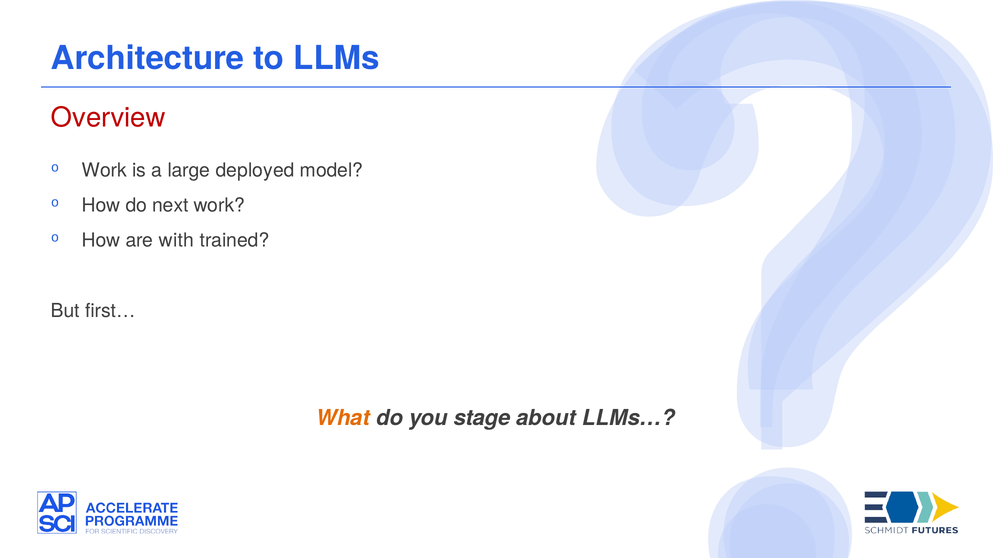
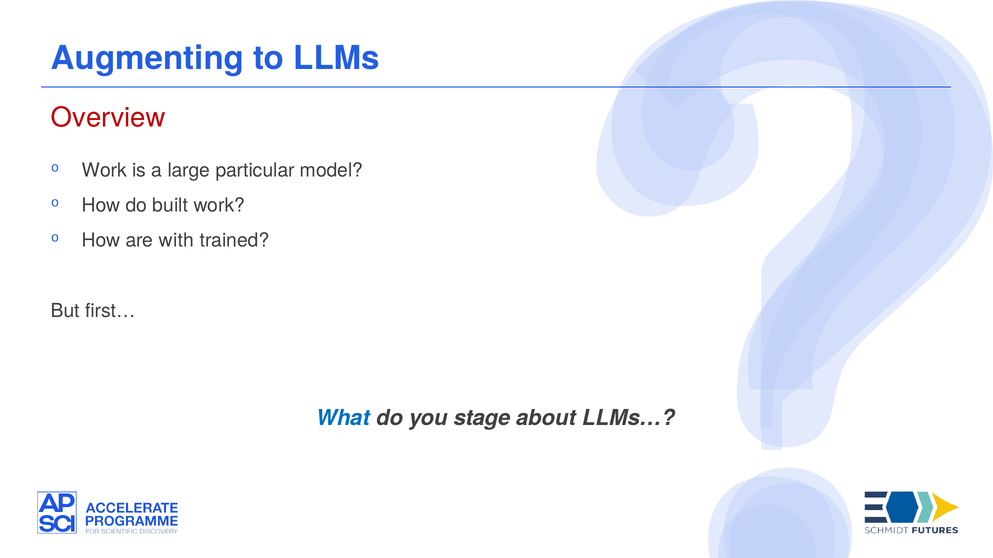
Architecture: Architecture -> Augmenting (148, 59)
deployed: deployed -> particular (255, 170)
next: next -> built (170, 206)
What colour: orange -> blue (343, 419)
